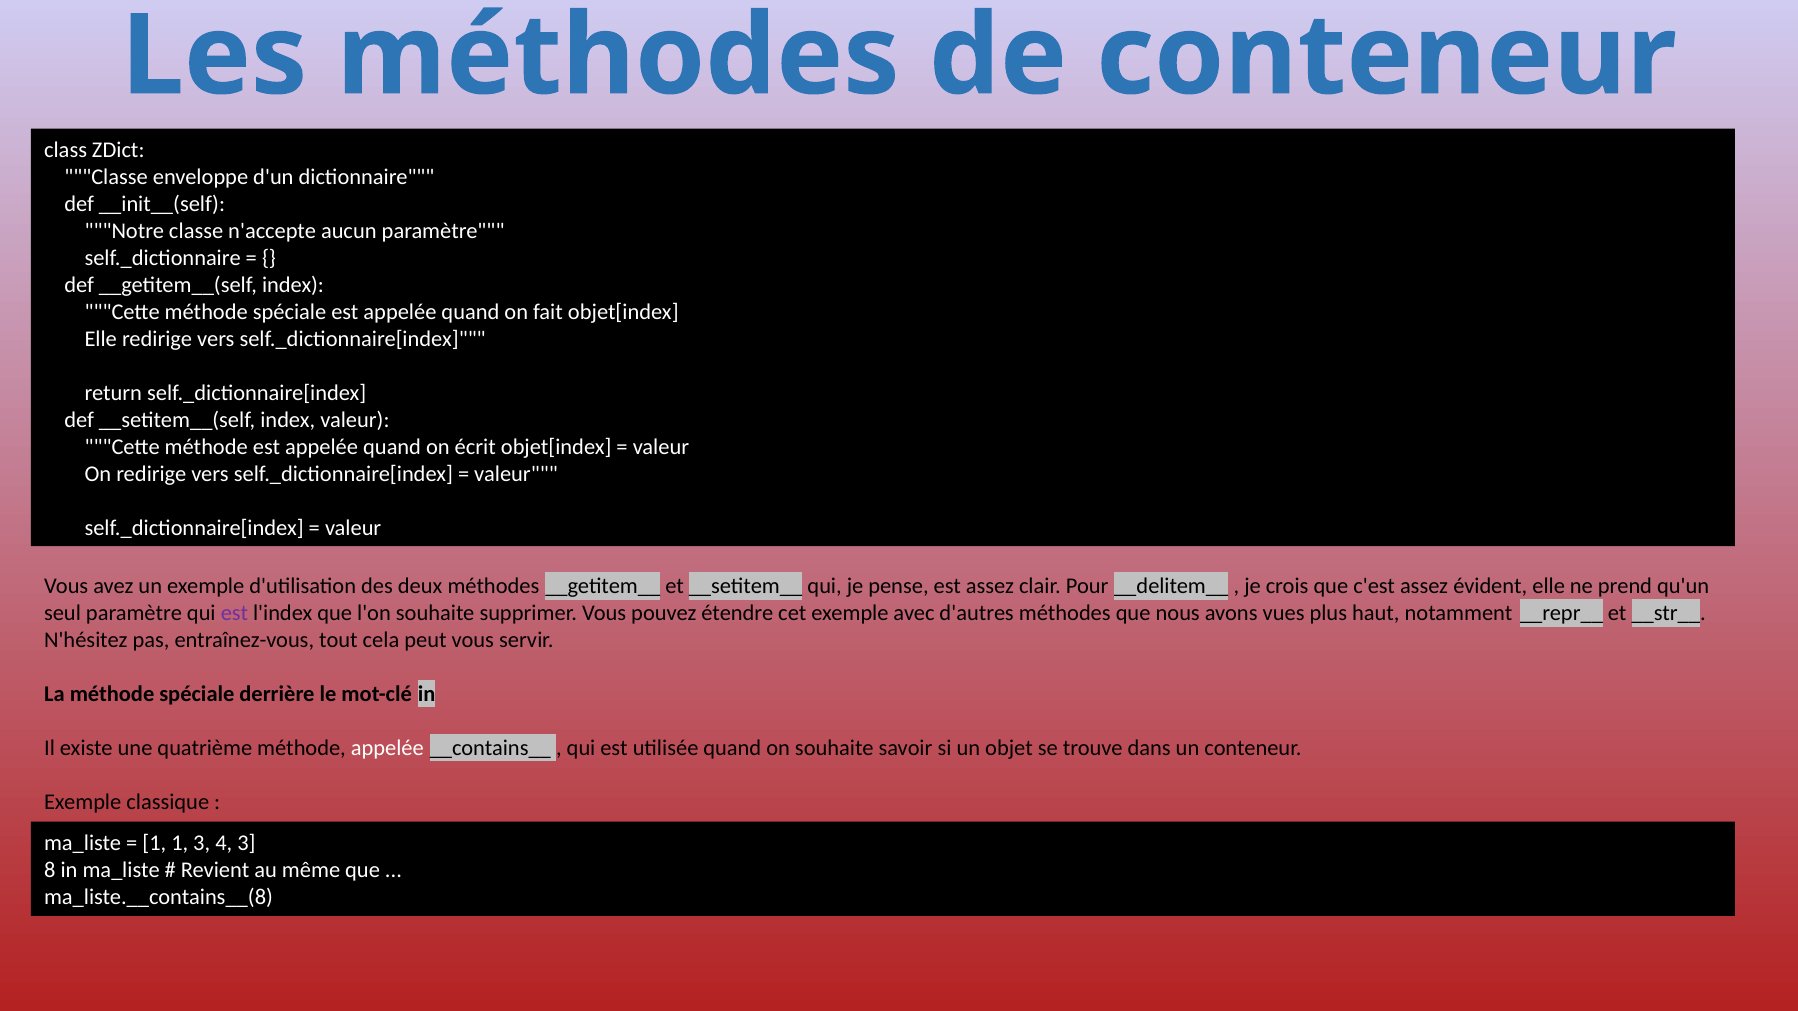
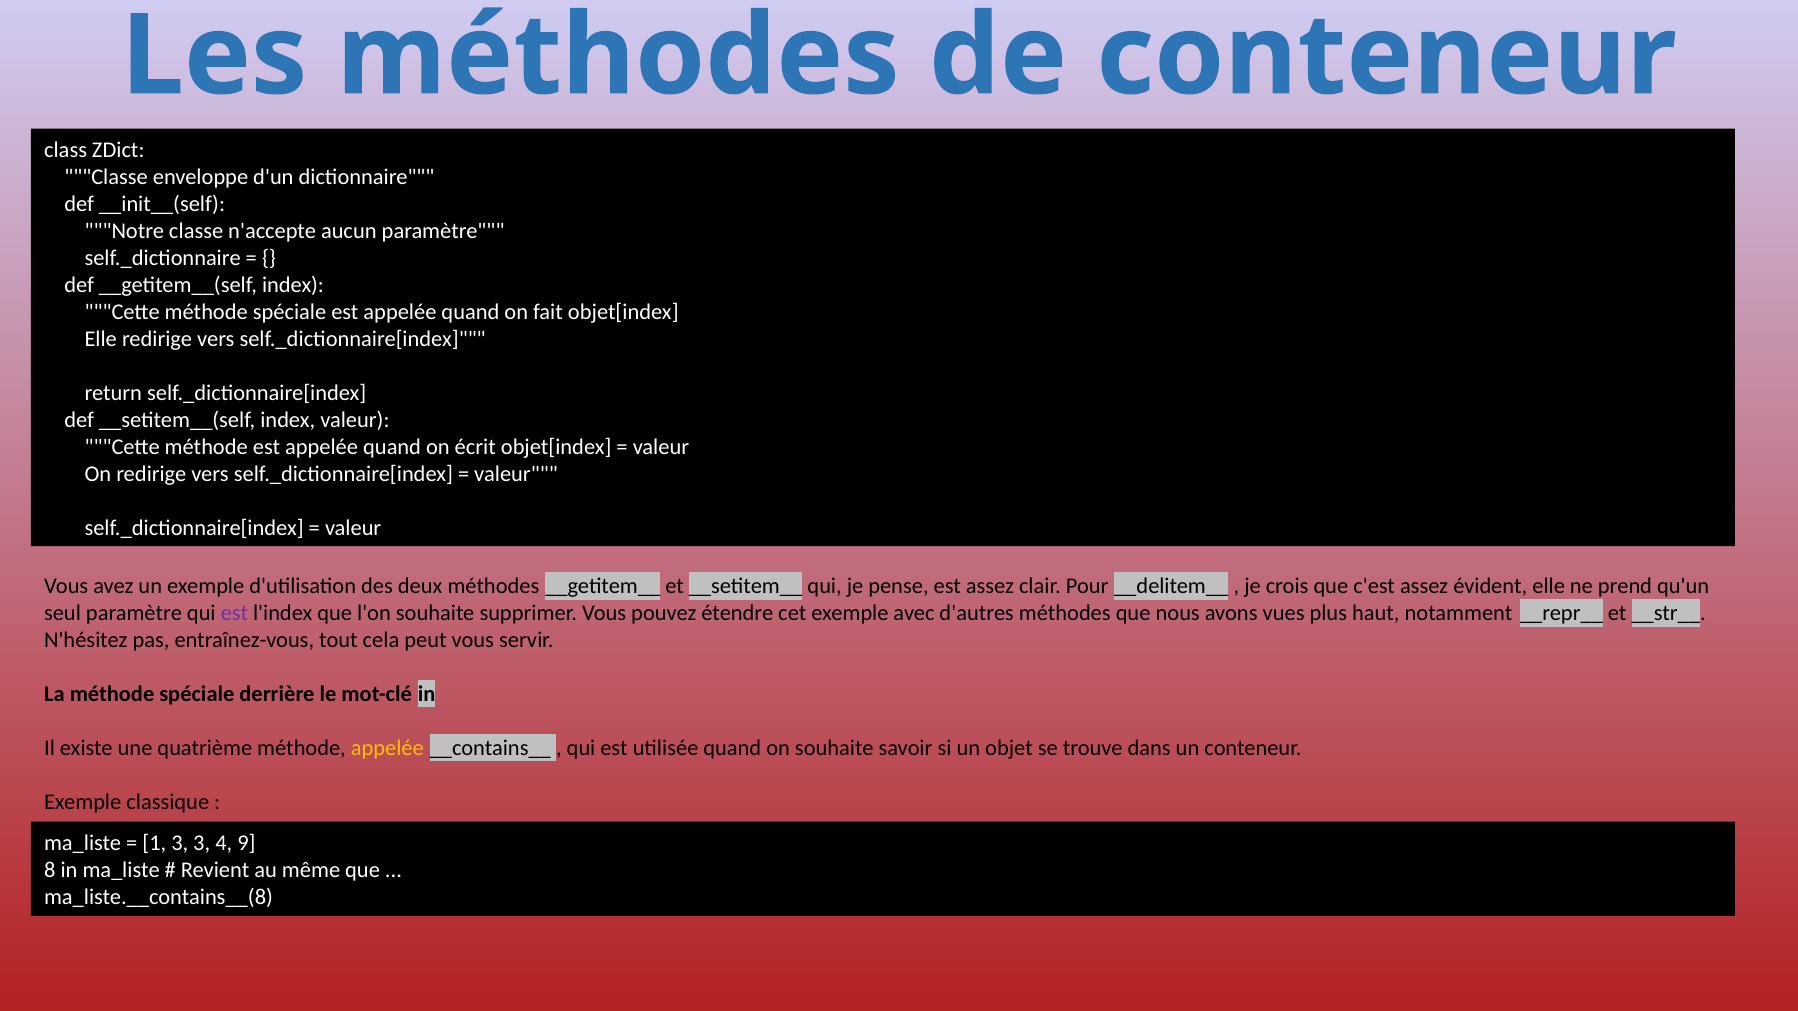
appelée colour: white -> yellow (387, 748)
1 1: 1 -> 3 (180, 844)
4 3: 3 -> 9 (246, 844)
